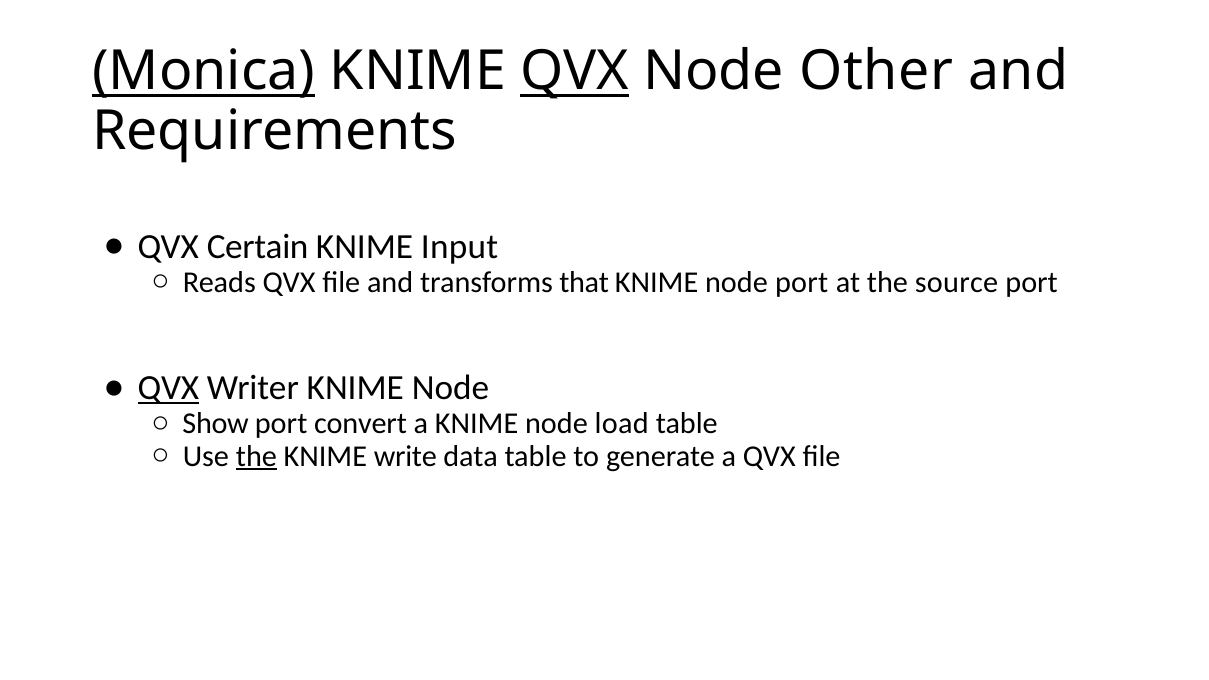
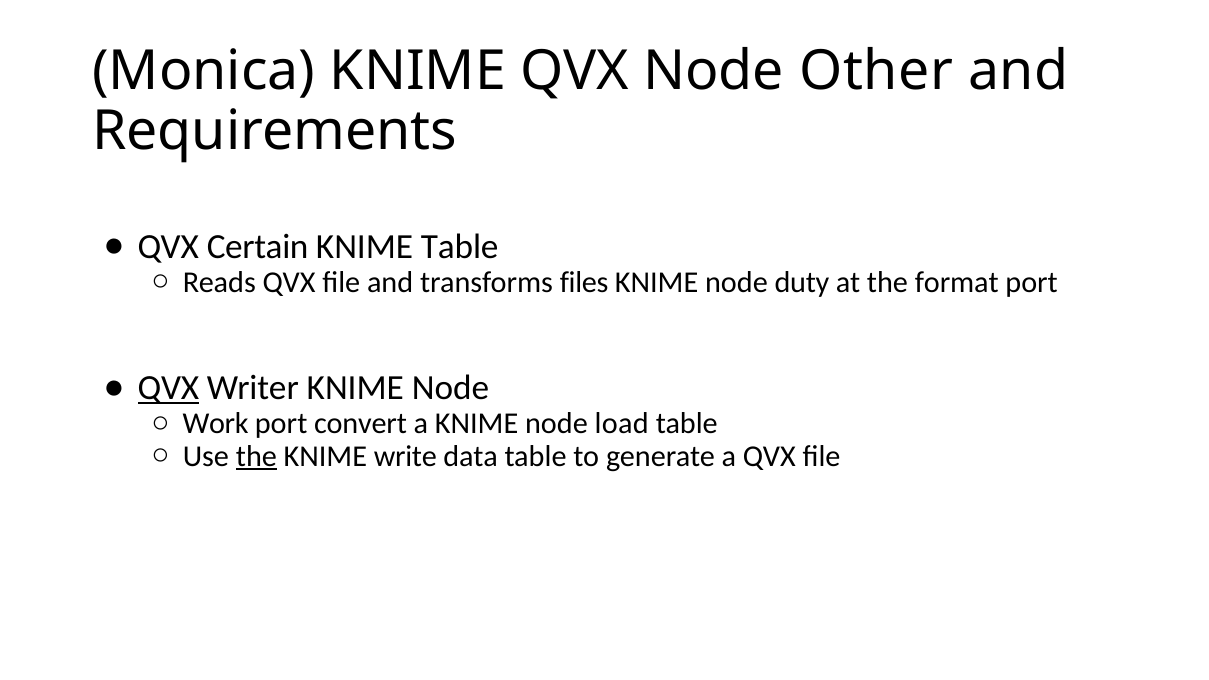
Monica underline: present -> none (204, 72)
QVX underline: present -> none (575, 72)
KNIME Input: Input -> Table (460, 247)
that: that -> files (584, 282)
node port: port -> duty (802, 282)
source: source -> format (957, 282)
Show: Show -> Work (216, 424)
